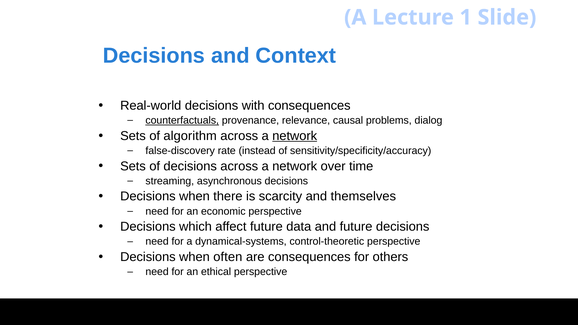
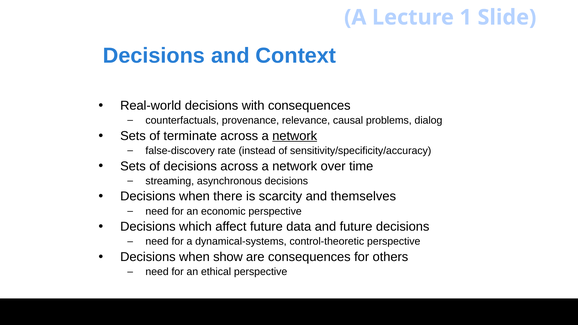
counterfactuals underline: present -> none (182, 120)
algorithm: algorithm -> terminate (190, 136)
often: often -> show (228, 257)
